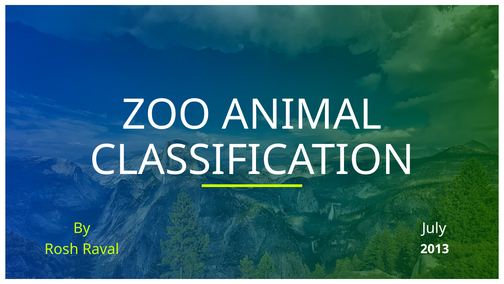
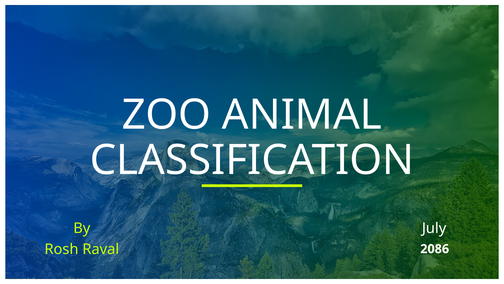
2013: 2013 -> 2086 (435, 249)
